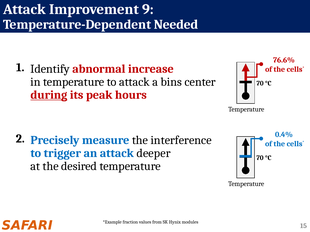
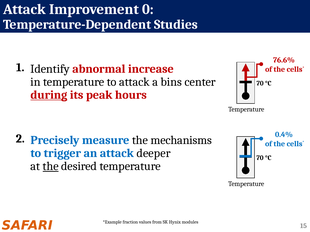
9: 9 -> 0 (148, 9)
Needed: Needed -> Studies (176, 24)
interference: interference -> mechanisms (181, 141)
the underline: none -> present (51, 167)
